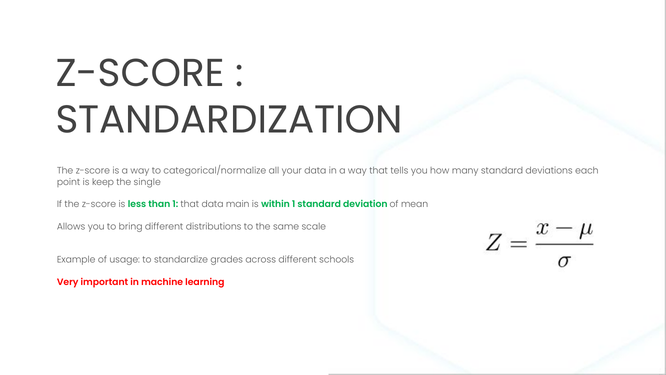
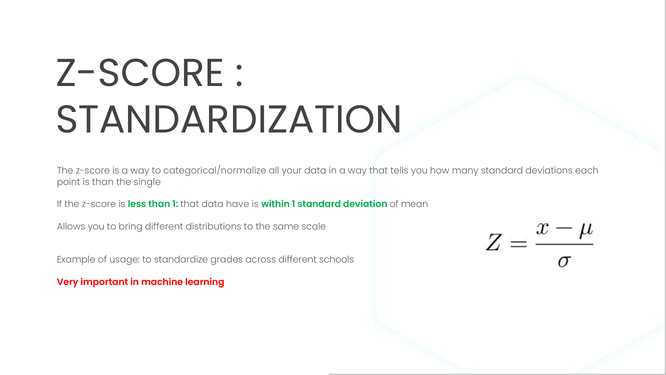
is keep: keep -> than (103, 182)
main: main -> have (238, 204)
